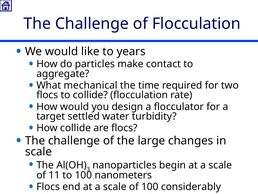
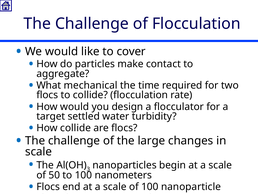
years: years -> cover (131, 51)
11: 11 -> 50 (54, 175)
considerably: considerably -> nanoparticle (191, 186)
